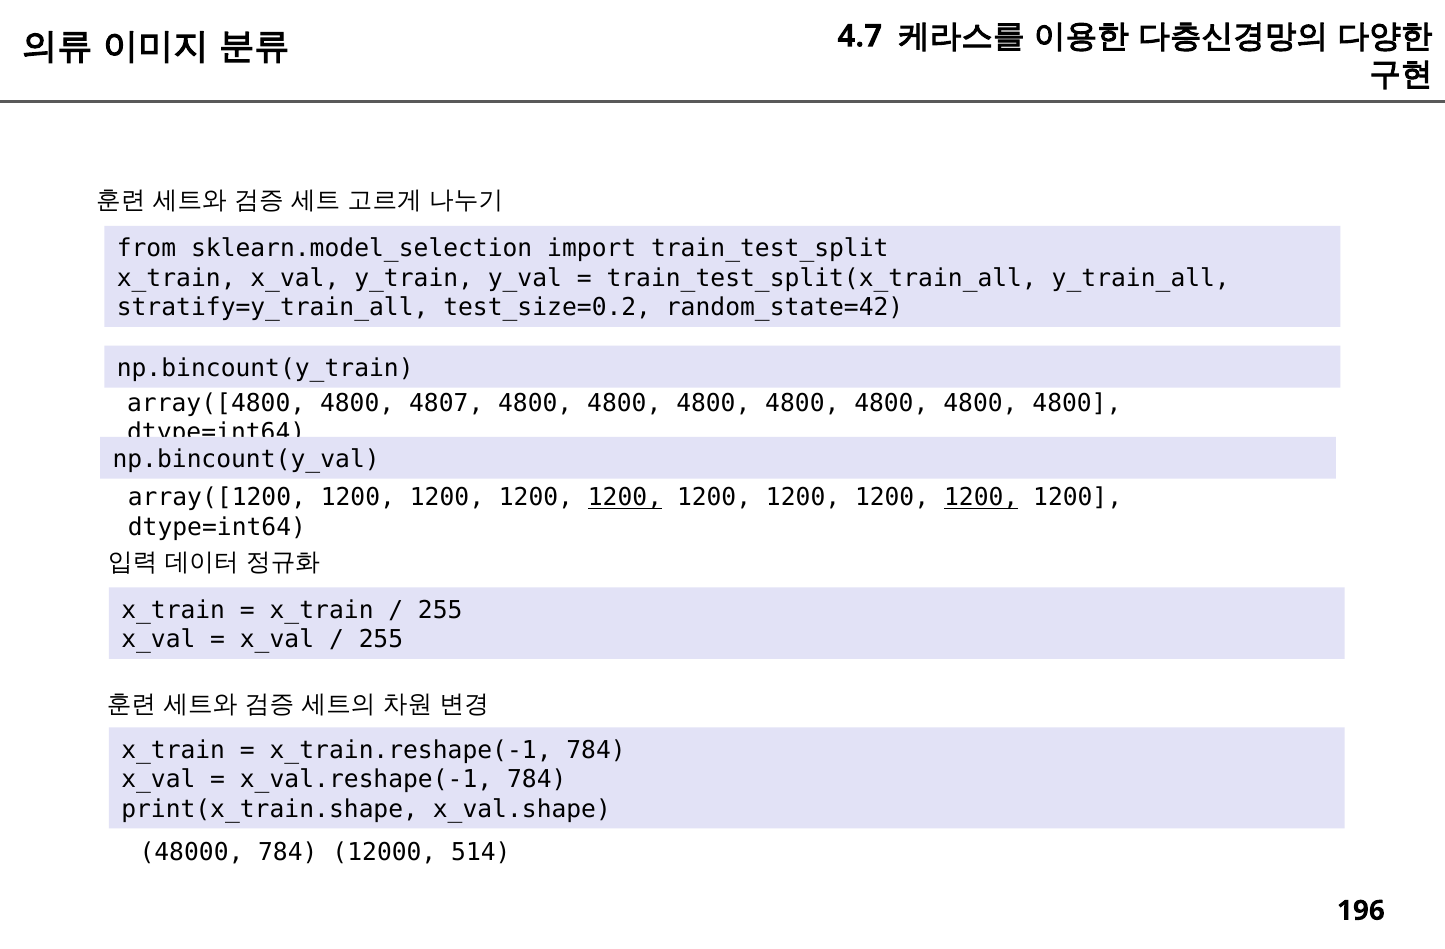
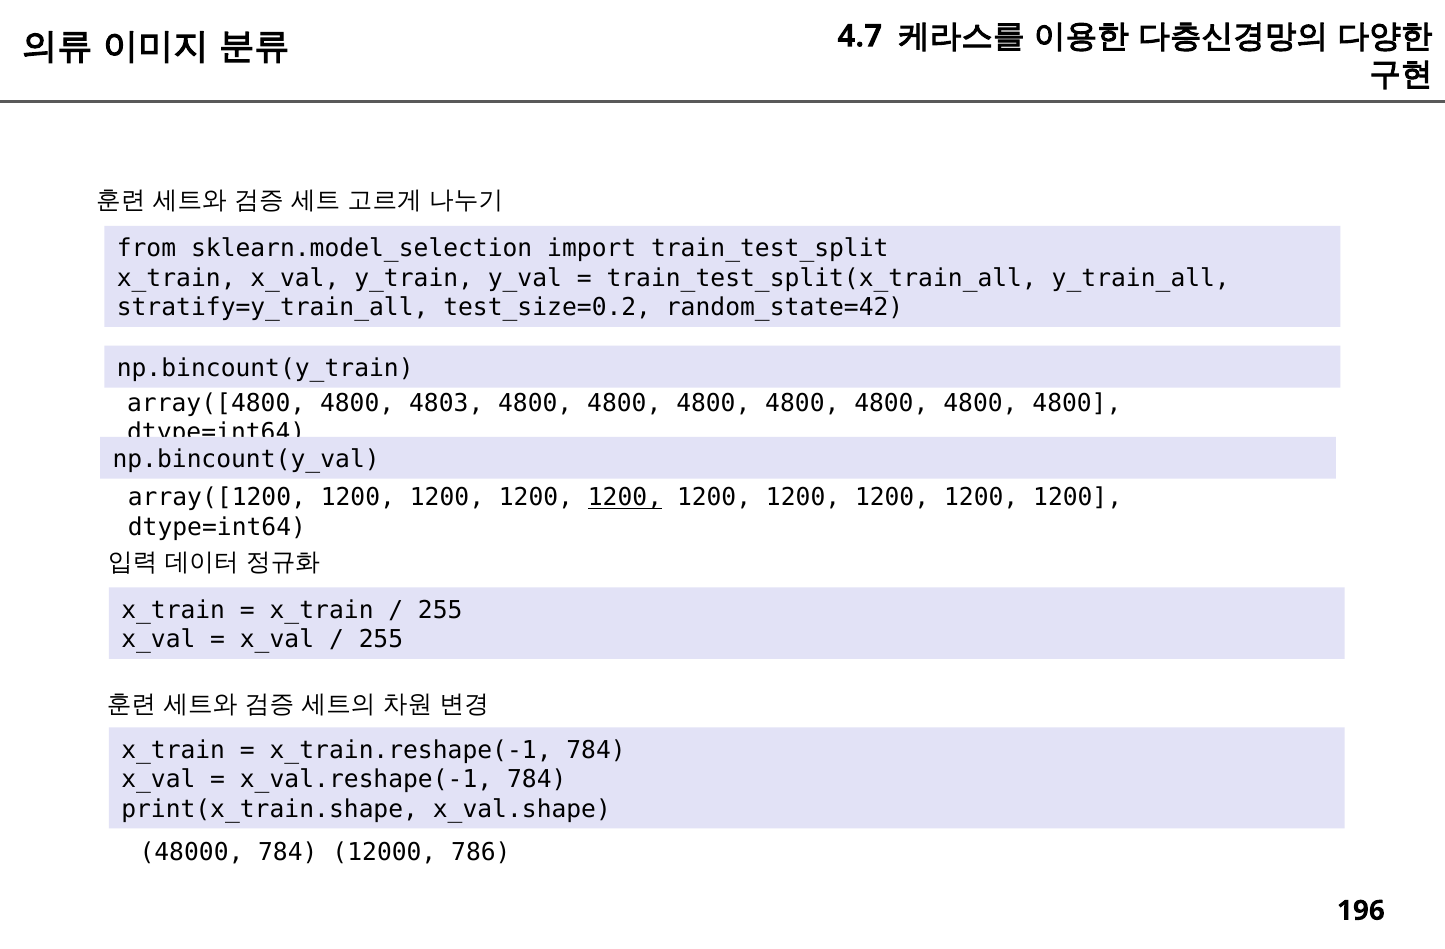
4807: 4807 -> 4803 (446, 403)
1200 underline: present -> none (981, 498)
514: 514 -> 786 (481, 852)
